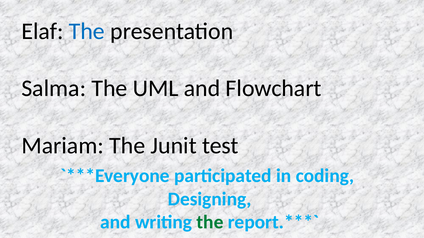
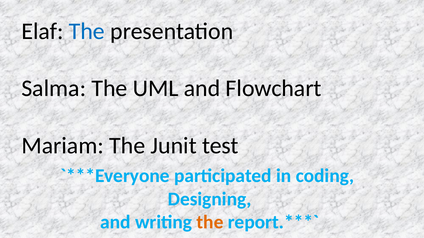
the colour: green -> orange (210, 223)
